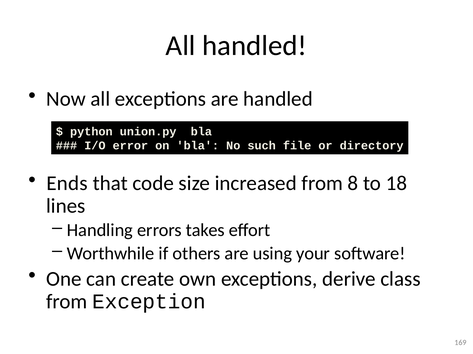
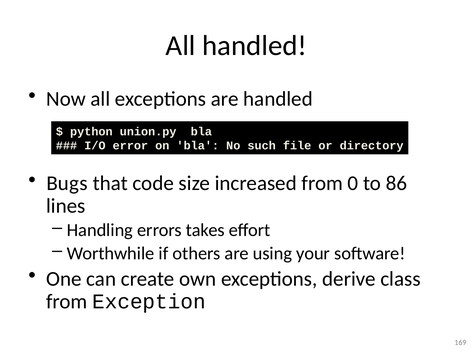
Ends: Ends -> Bugs (67, 184)
8: 8 -> 0 (353, 184)
18: 18 -> 86 (396, 184)
